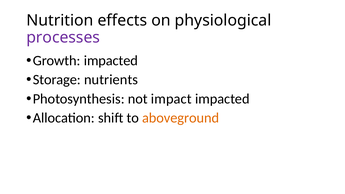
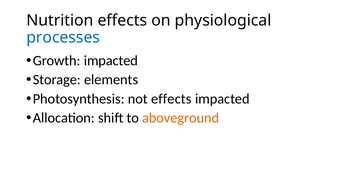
processes colour: purple -> blue (63, 38)
nutrients: nutrients -> elements (111, 80)
not impact: impact -> effects (171, 99)
